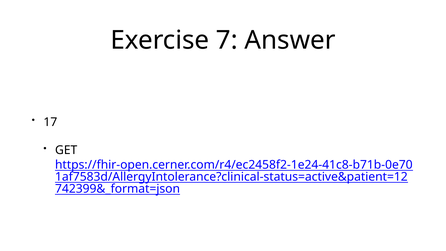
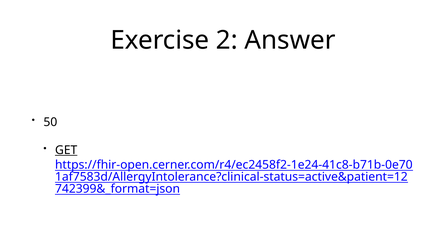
7: 7 -> 2 (227, 40)
17: 17 -> 50 (50, 122)
GET underline: none -> present (66, 150)
